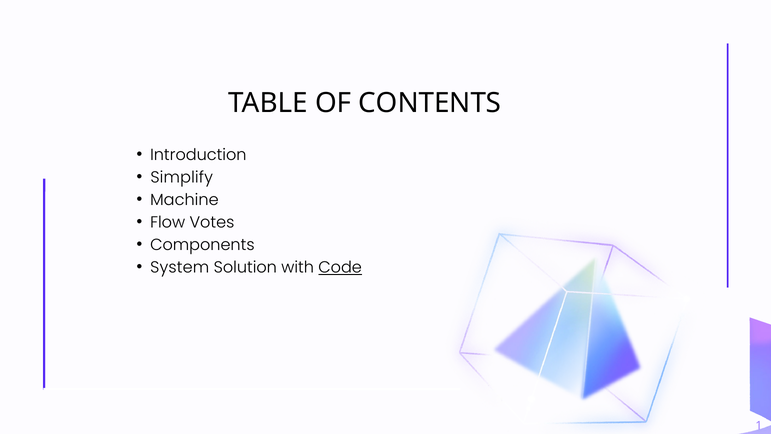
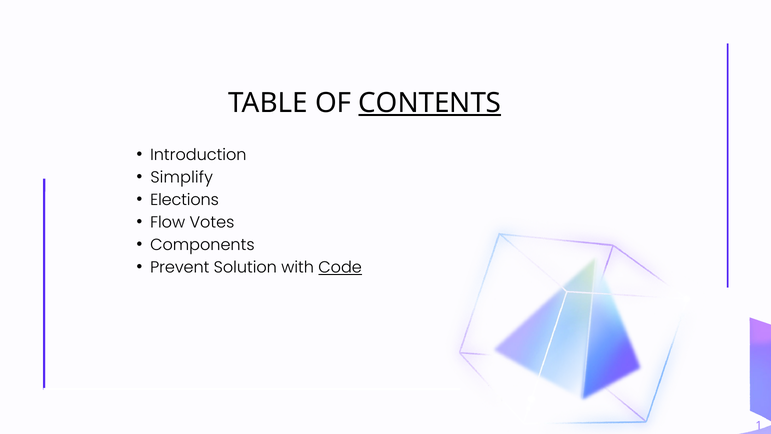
CONTENTS underline: none -> present (430, 103)
Machine: Machine -> Elections (185, 200)
System: System -> Prevent (180, 267)
